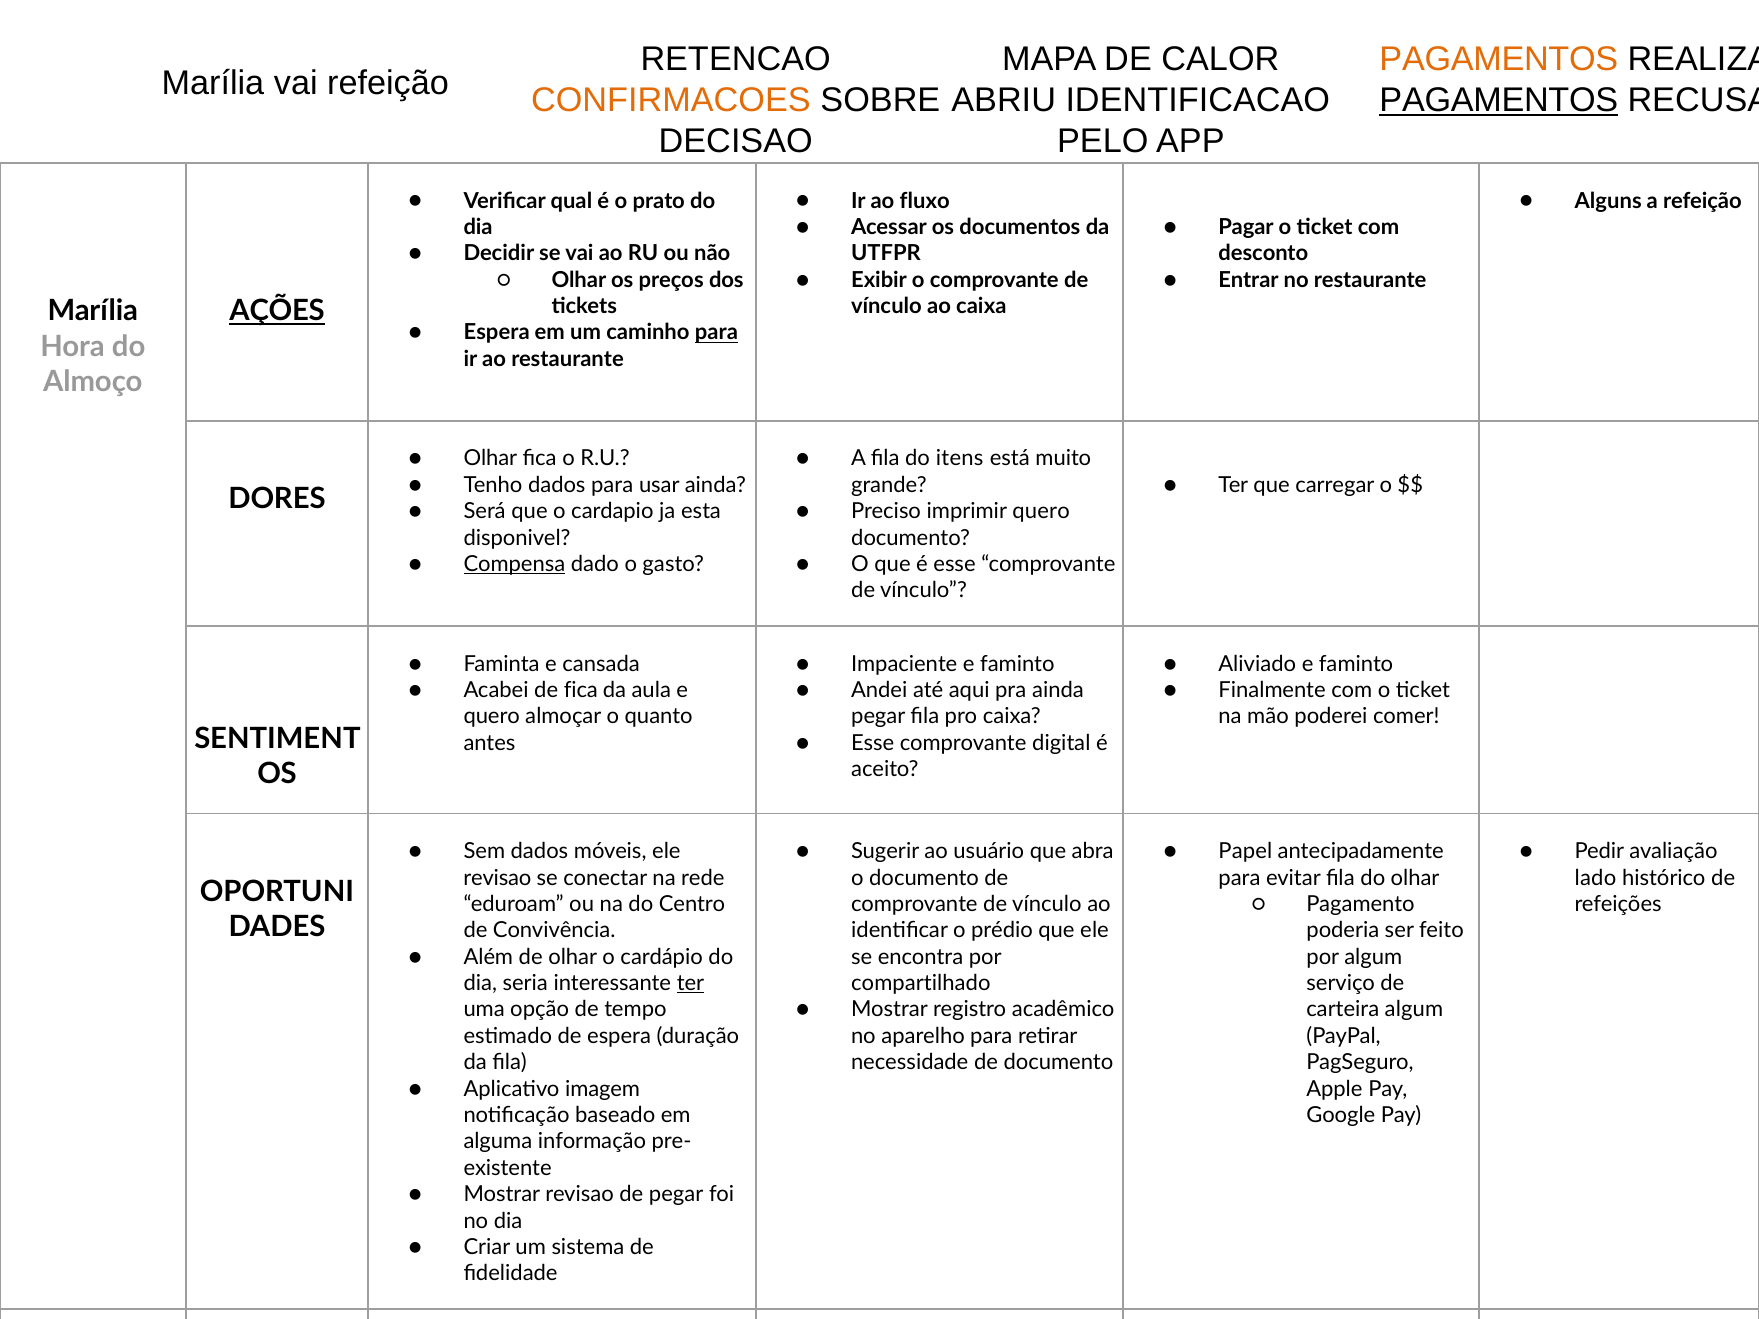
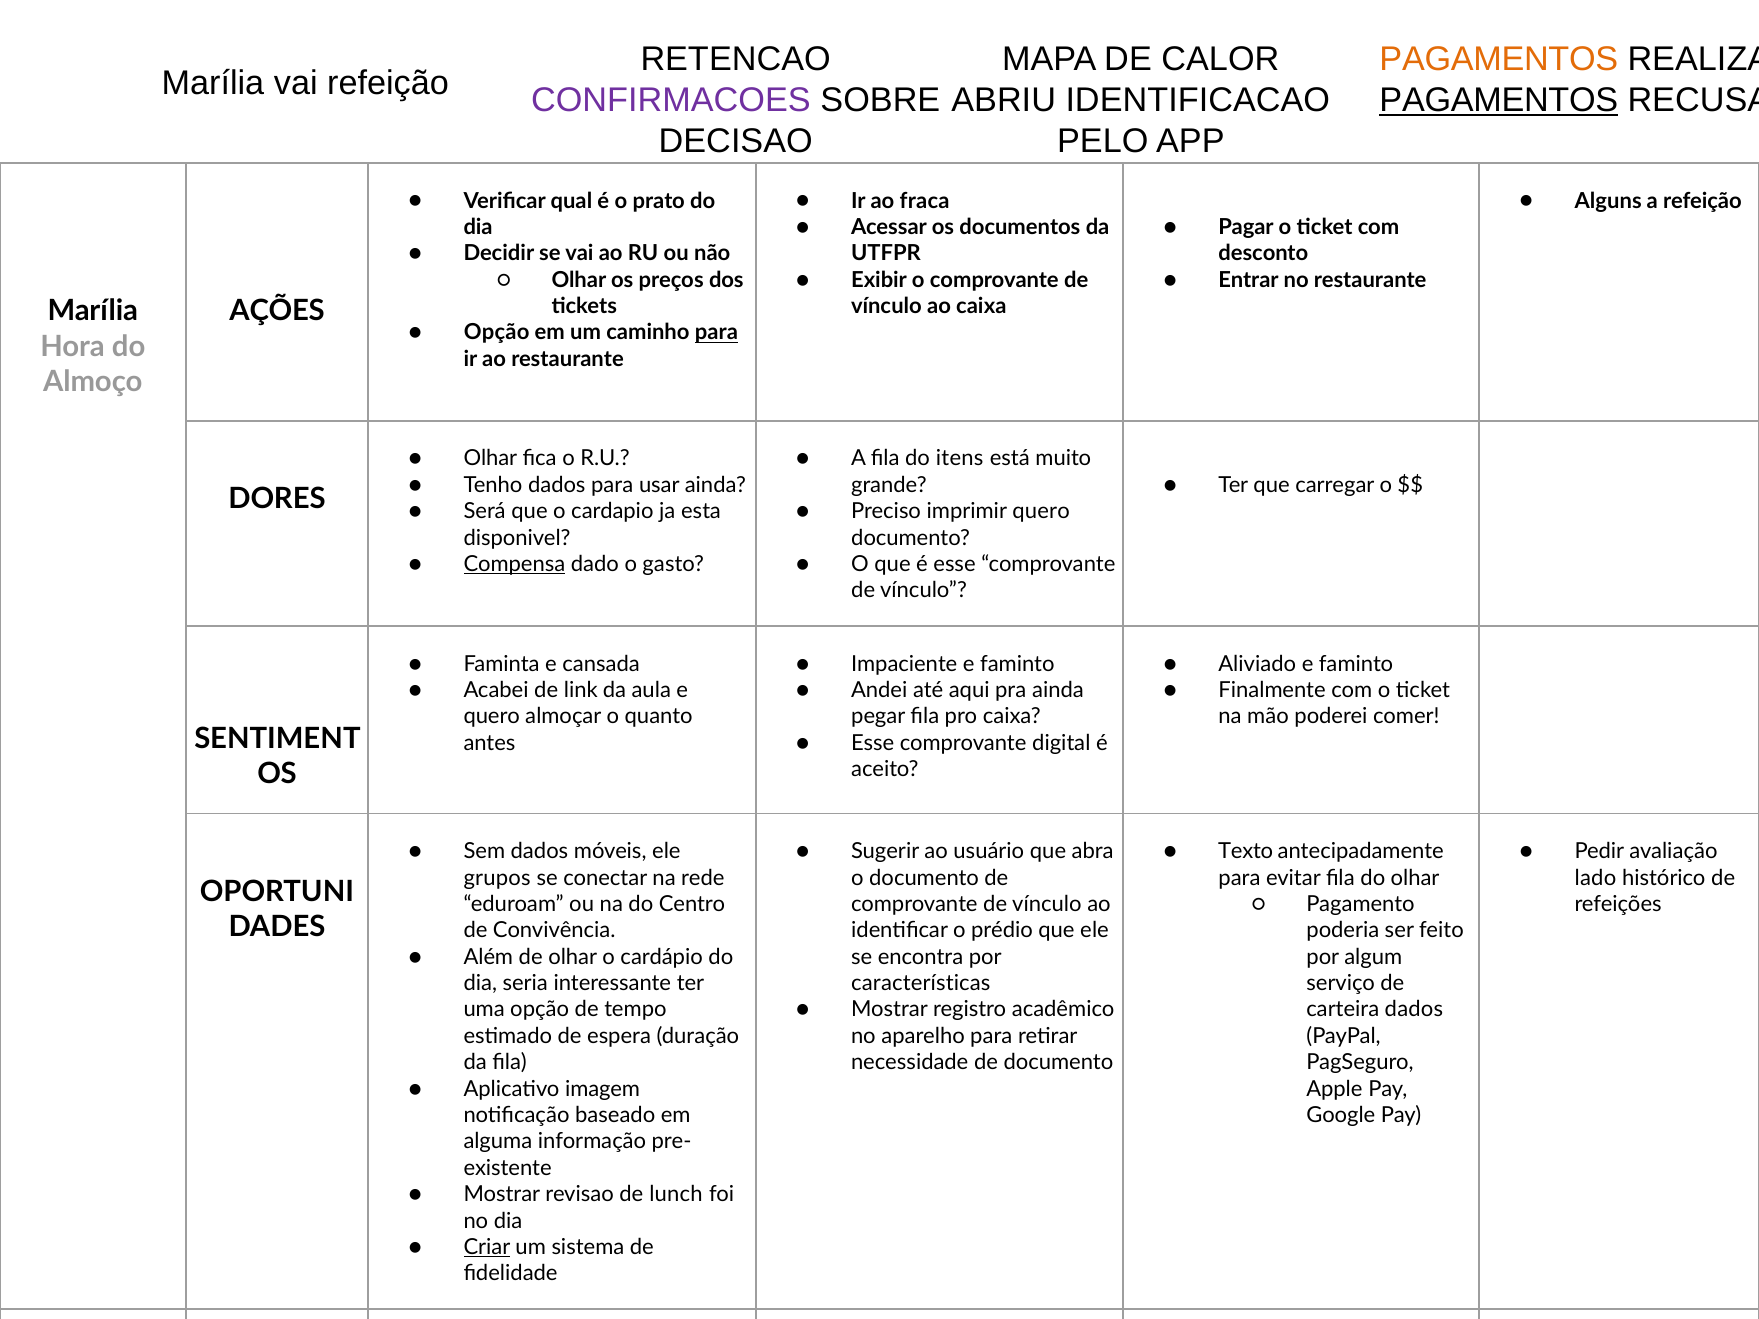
CONFIRMACOES colour: orange -> purple (671, 100)
fluxo: fluxo -> fraca (925, 201)
AÇÕES underline: present -> none (277, 311)
Espera: Espera -> Opção (497, 333)
de fica: fica -> link (581, 690)
Papel: Papel -> Texto (1246, 852)
revisao: revisao -> grupos (497, 878)
ter underline: present -> none (691, 984)
compartilhado: compartilhado -> características (921, 984)
carteira algum: algum -> dados (1414, 1010)
de pegar: pegar -> lunch (676, 1195)
Criar underline: none -> present (487, 1247)
